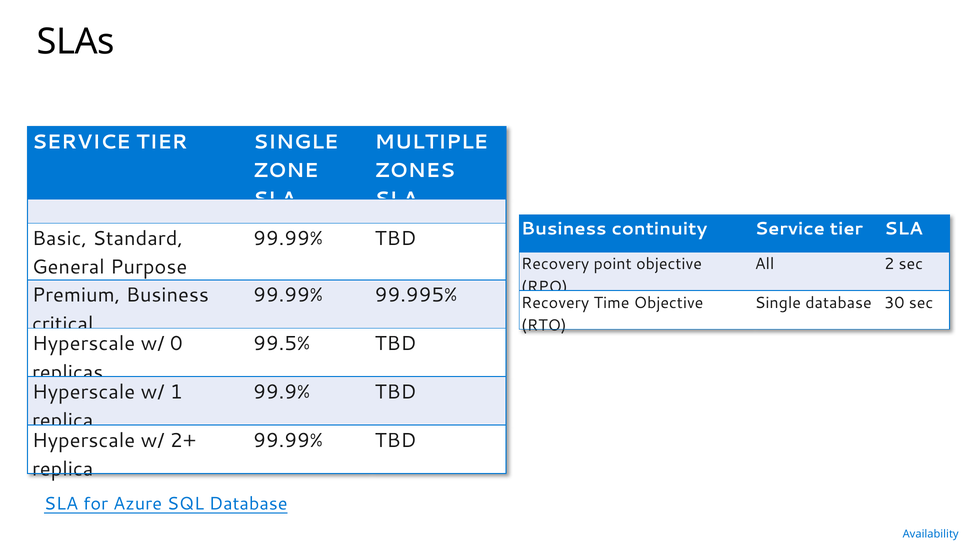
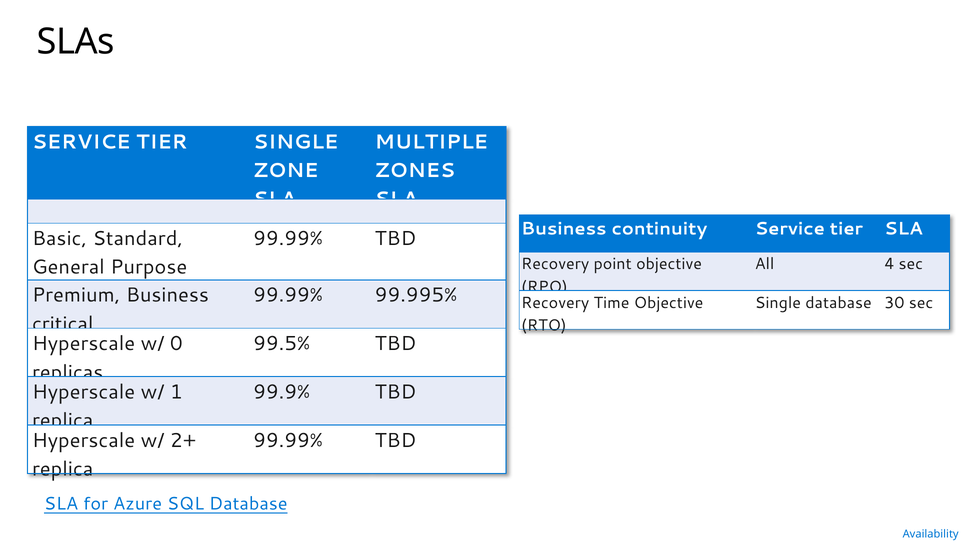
2: 2 -> 4 (889, 264)
